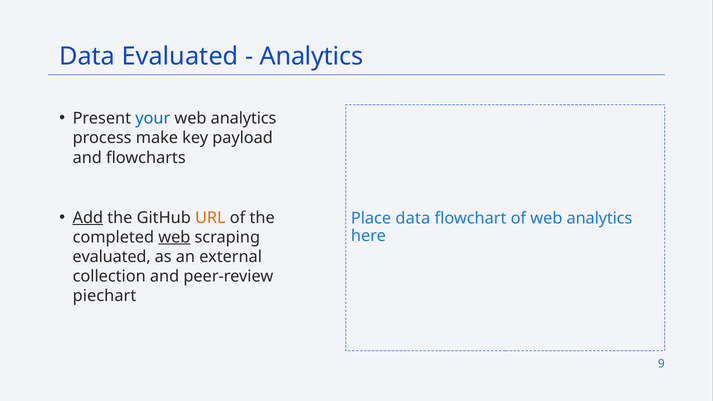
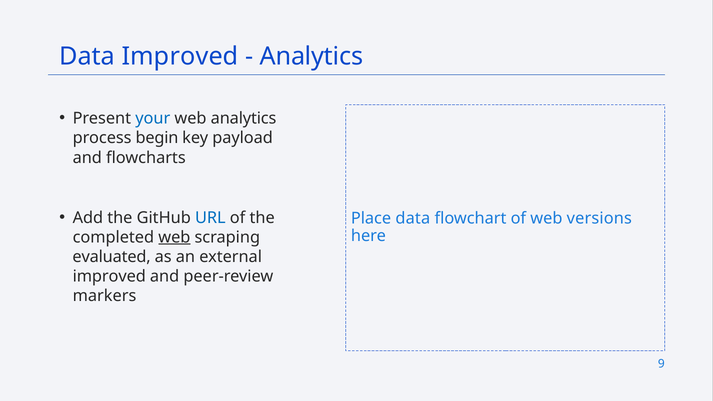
Data Evaluated: Evaluated -> Improved (180, 57)
make: make -> begin (157, 138)
Add underline: present -> none (88, 218)
URL colour: orange -> blue (210, 218)
of web analytics: analytics -> versions (599, 218)
collection: collection -> improved (109, 276)
piechart: piechart -> markers (105, 296)
